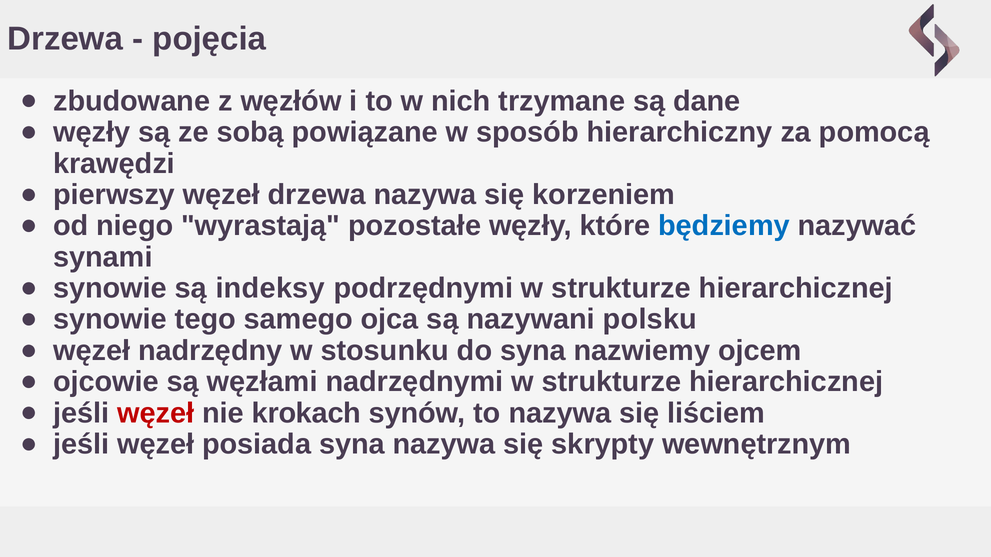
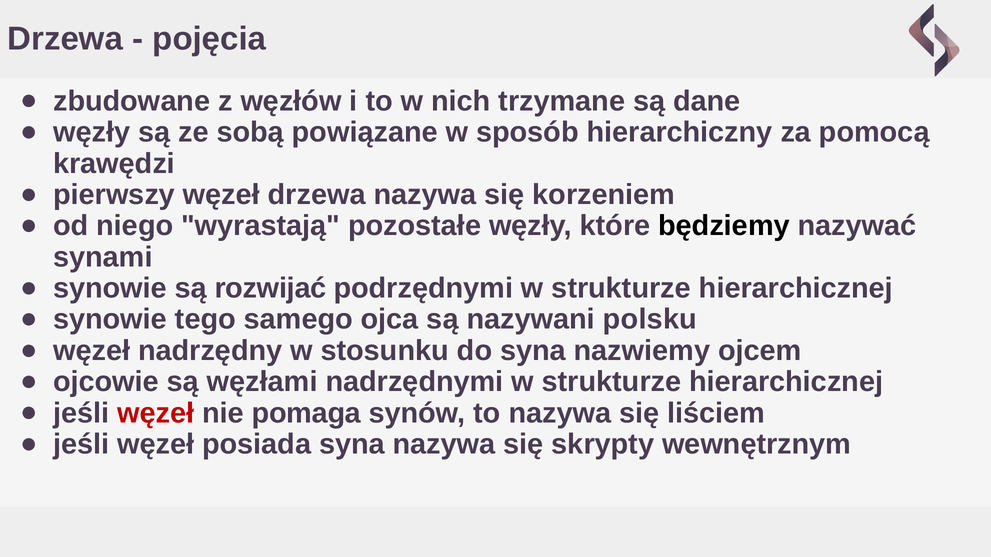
będziemy colour: blue -> black (724, 226)
indeksy: indeksy -> rozwijać (270, 288)
krokach: krokach -> pomaga (306, 413)
